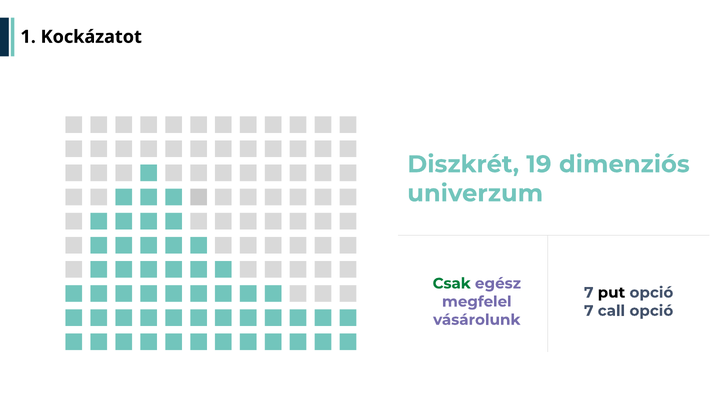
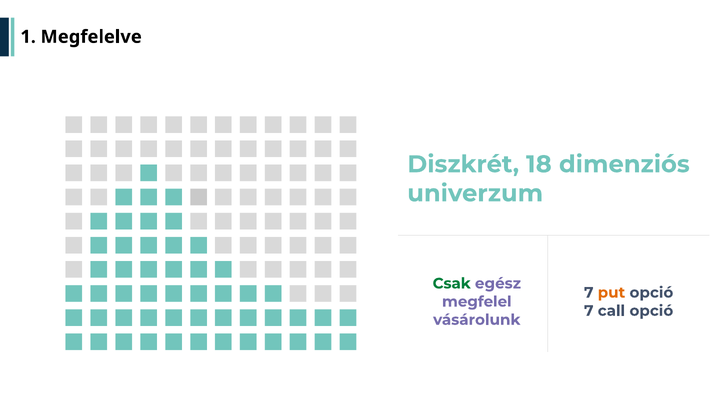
Kockázatot: Kockázatot -> Megfelelve (91, 37)
19: 19 -> 18 (539, 164)
put colour: black -> orange (611, 293)
